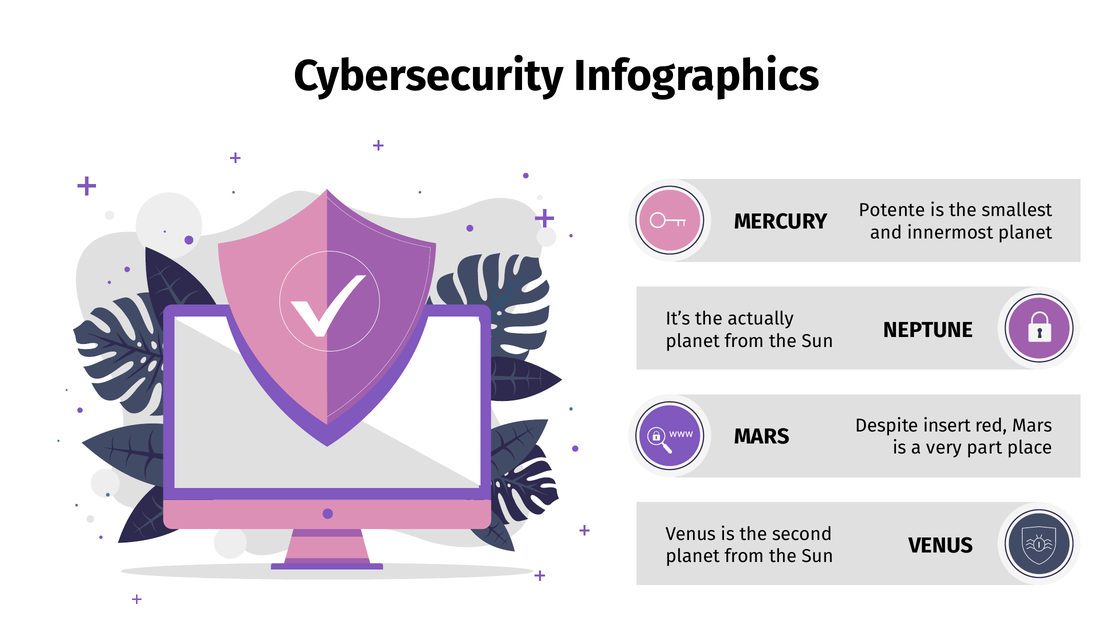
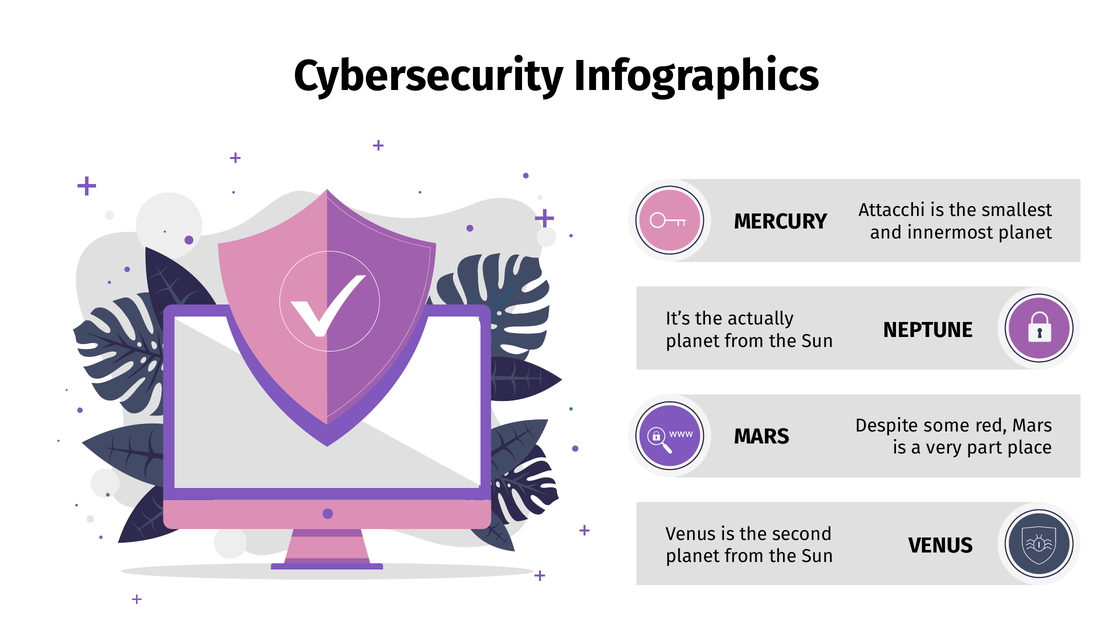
Potente: Potente -> Attacchi (892, 210)
insert: insert -> some (947, 425)
